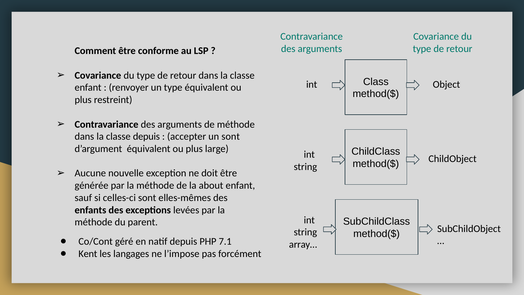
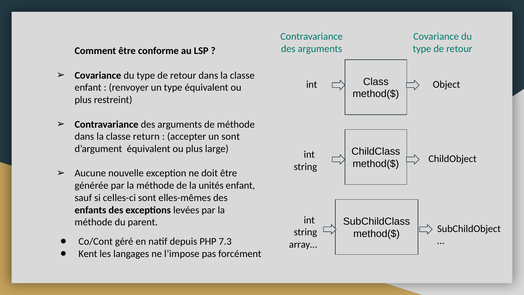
classe depuis: depuis -> return (146, 136)
about: about -> unités (211, 185)
7.1: 7.1 -> 7.3 (225, 241)
